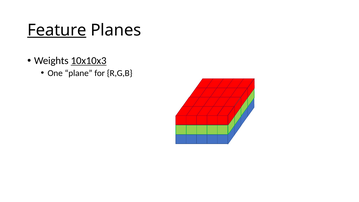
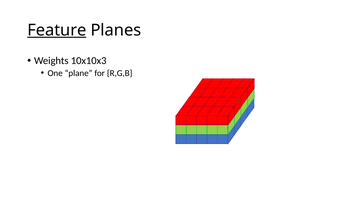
10x10x3 underline: present -> none (89, 61)
